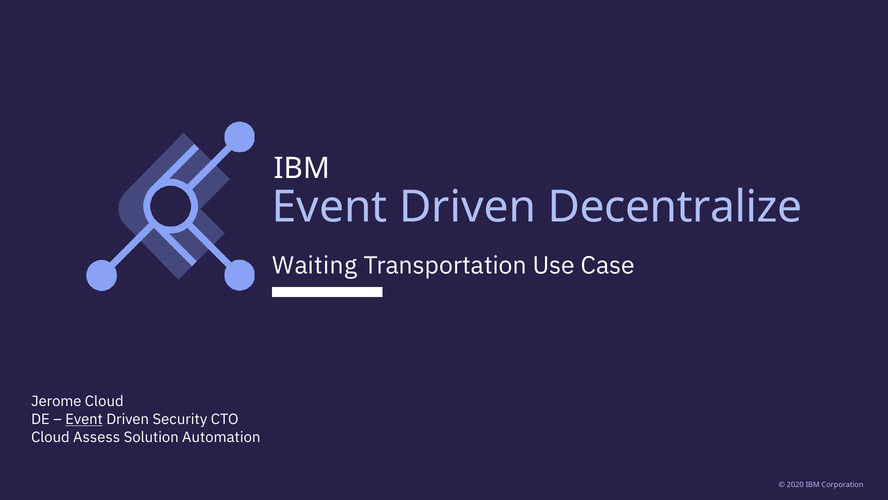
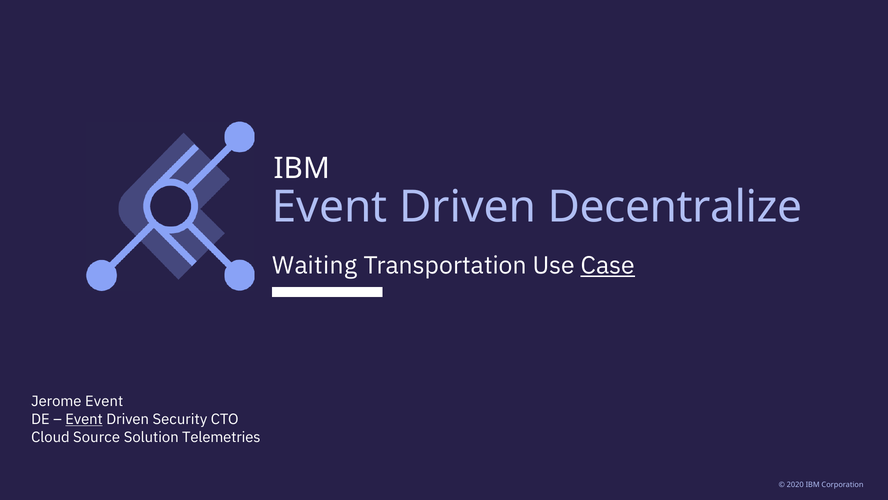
Case underline: none -> present (608, 265)
Jerome Cloud: Cloud -> Event (104, 401)
Assess: Assess -> Source (97, 437)
Automation: Automation -> Telemetries (221, 437)
